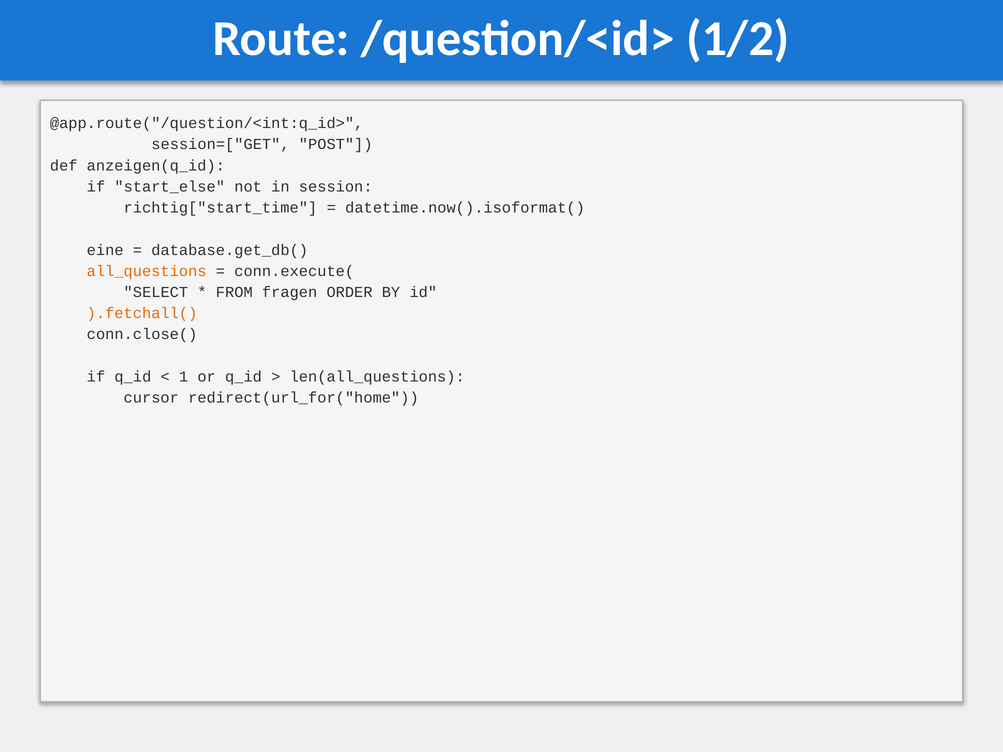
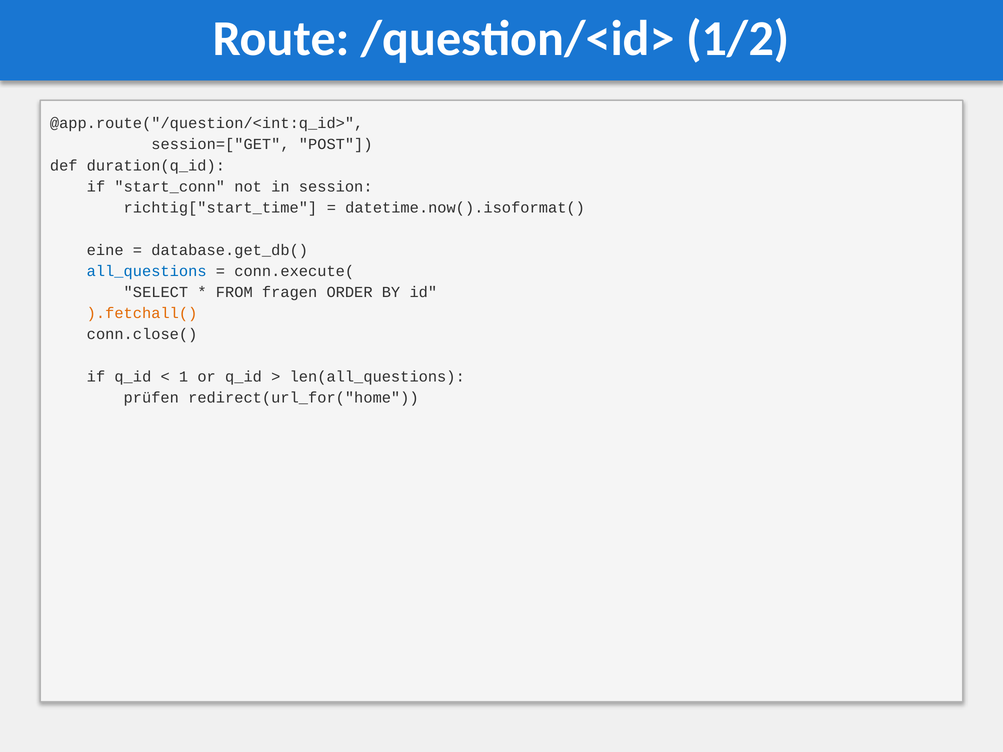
anzeigen(q_id: anzeigen(q_id -> duration(q_id (156, 166)
start_else: start_else -> start_conn (170, 187)
all_questions colour: orange -> blue (147, 271)
cursor: cursor -> prüfen (151, 398)
